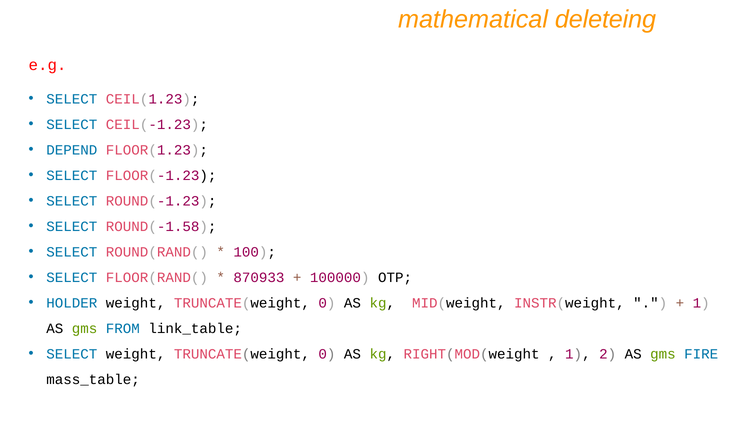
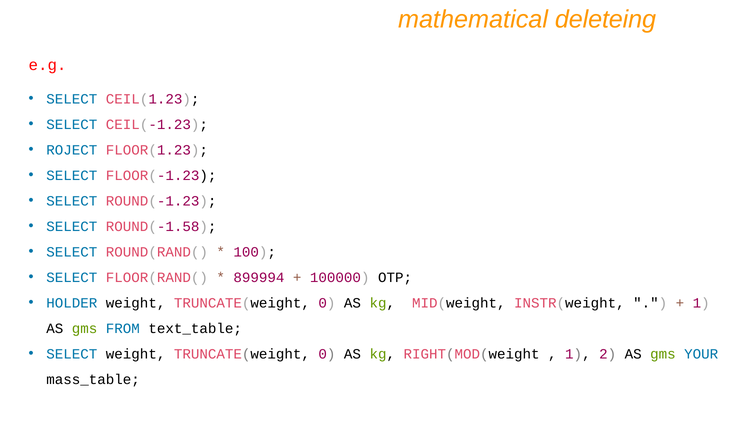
DEPEND: DEPEND -> ROJECT (72, 150)
870933: 870933 -> 899994 (259, 278)
link_table: link_table -> text_table (195, 329)
FIRE: FIRE -> YOUR (701, 354)
